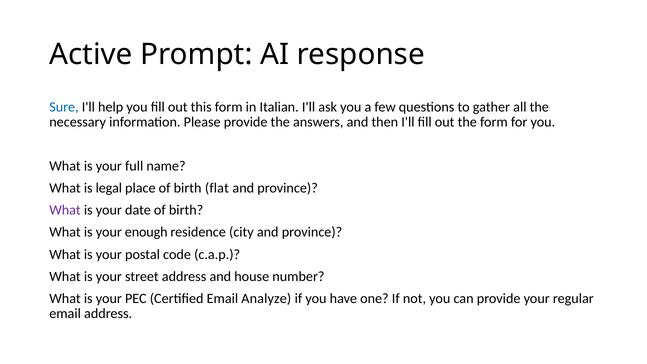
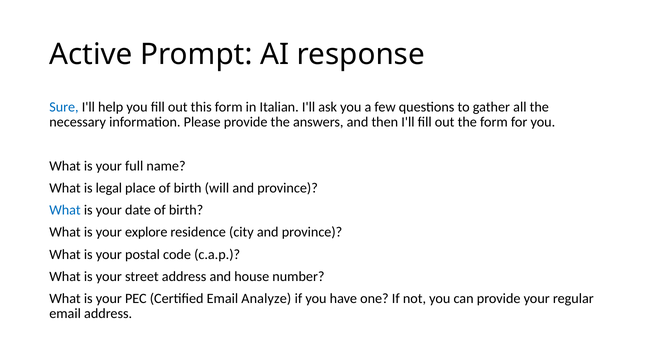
flat: flat -> will (217, 188)
What colour: purple -> blue (65, 210)
enough: enough -> explore (146, 232)
